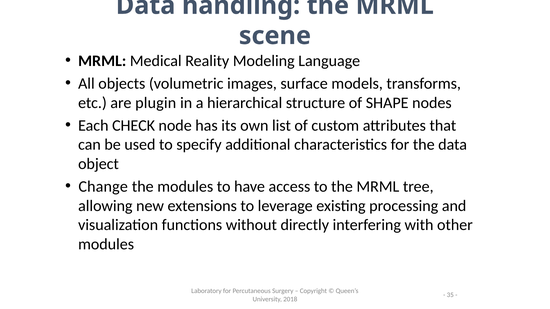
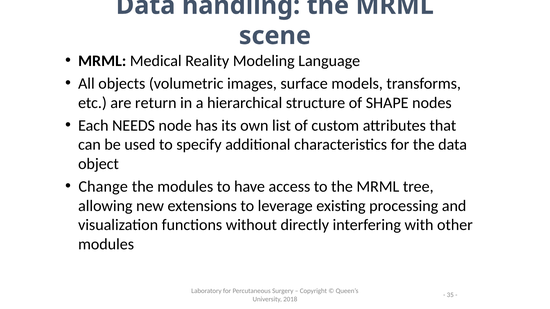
plugin: plugin -> return (156, 103)
CHECK: CHECK -> NEEDS (134, 126)
